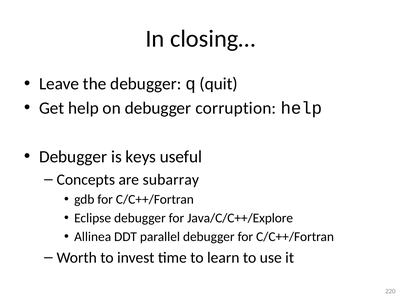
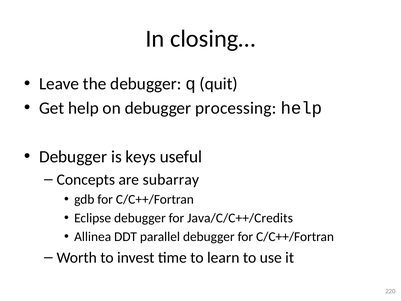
corruption: corruption -> processing (236, 108)
Java/C/C++/Explore: Java/C/C++/Explore -> Java/C/C++/Credits (240, 218)
